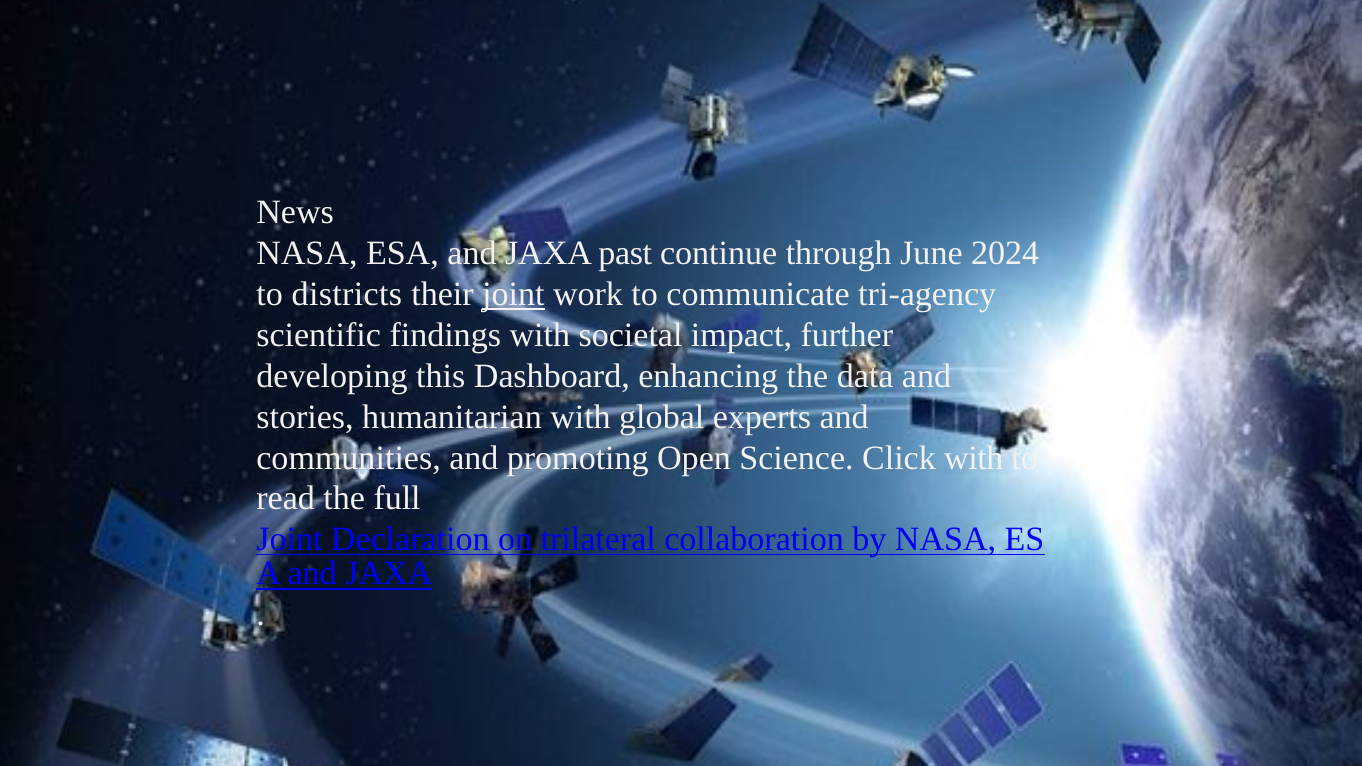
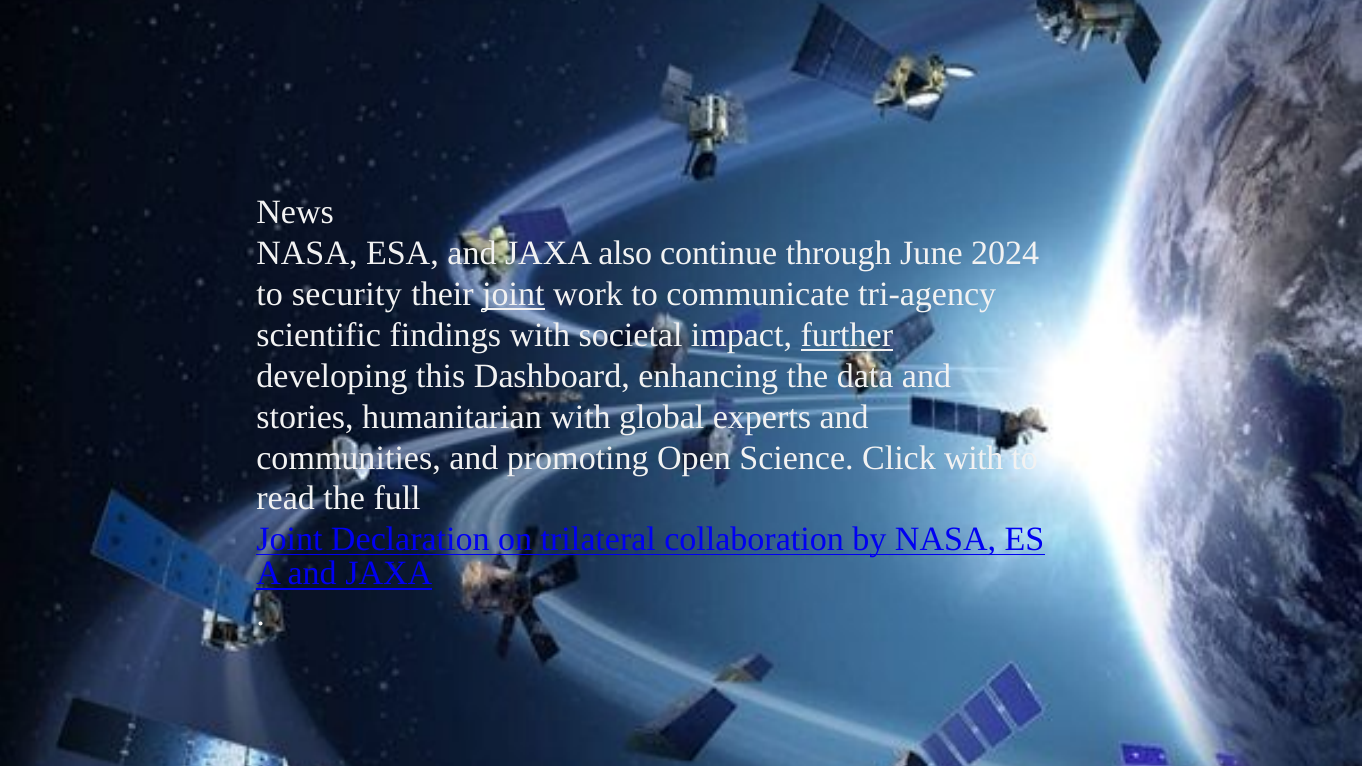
past: past -> also (625, 254)
districts: districts -> security (347, 294)
further underline: none -> present (847, 335)
